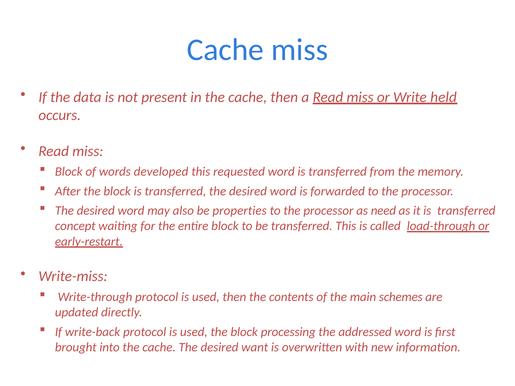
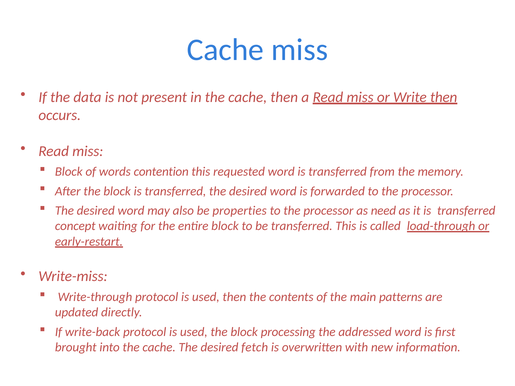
Write held: held -> then (444, 97)
developed: developed -> contention (161, 172)
schemes: schemes -> patterns (401, 297)
want: want -> fetch (255, 348)
